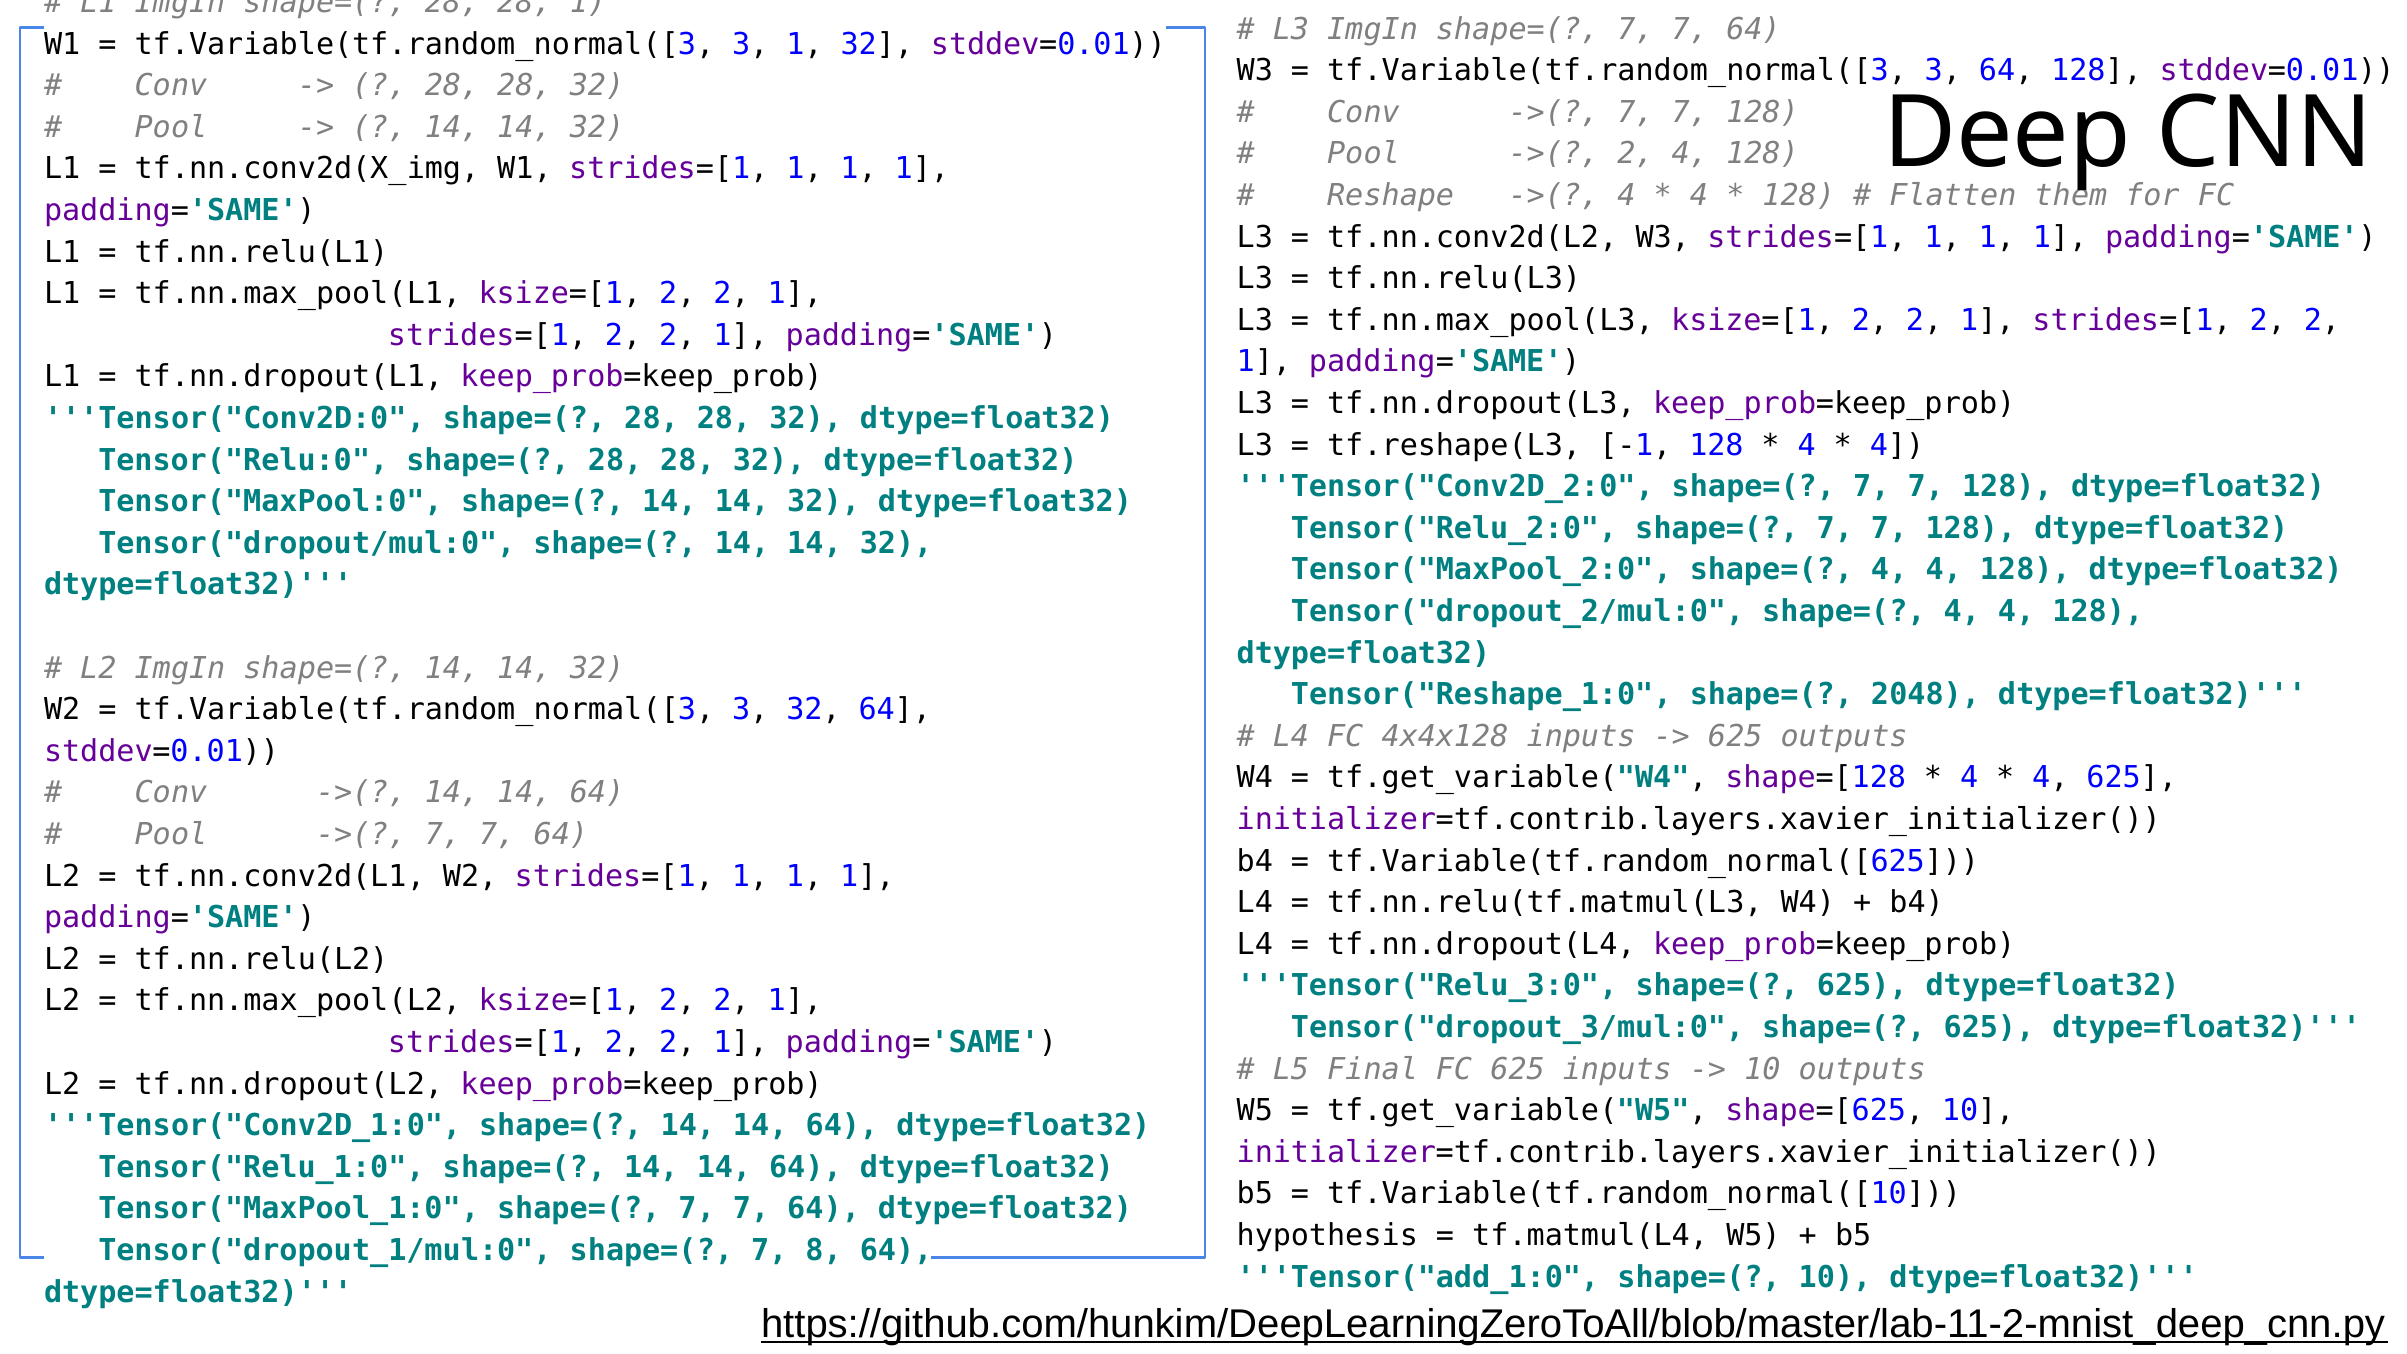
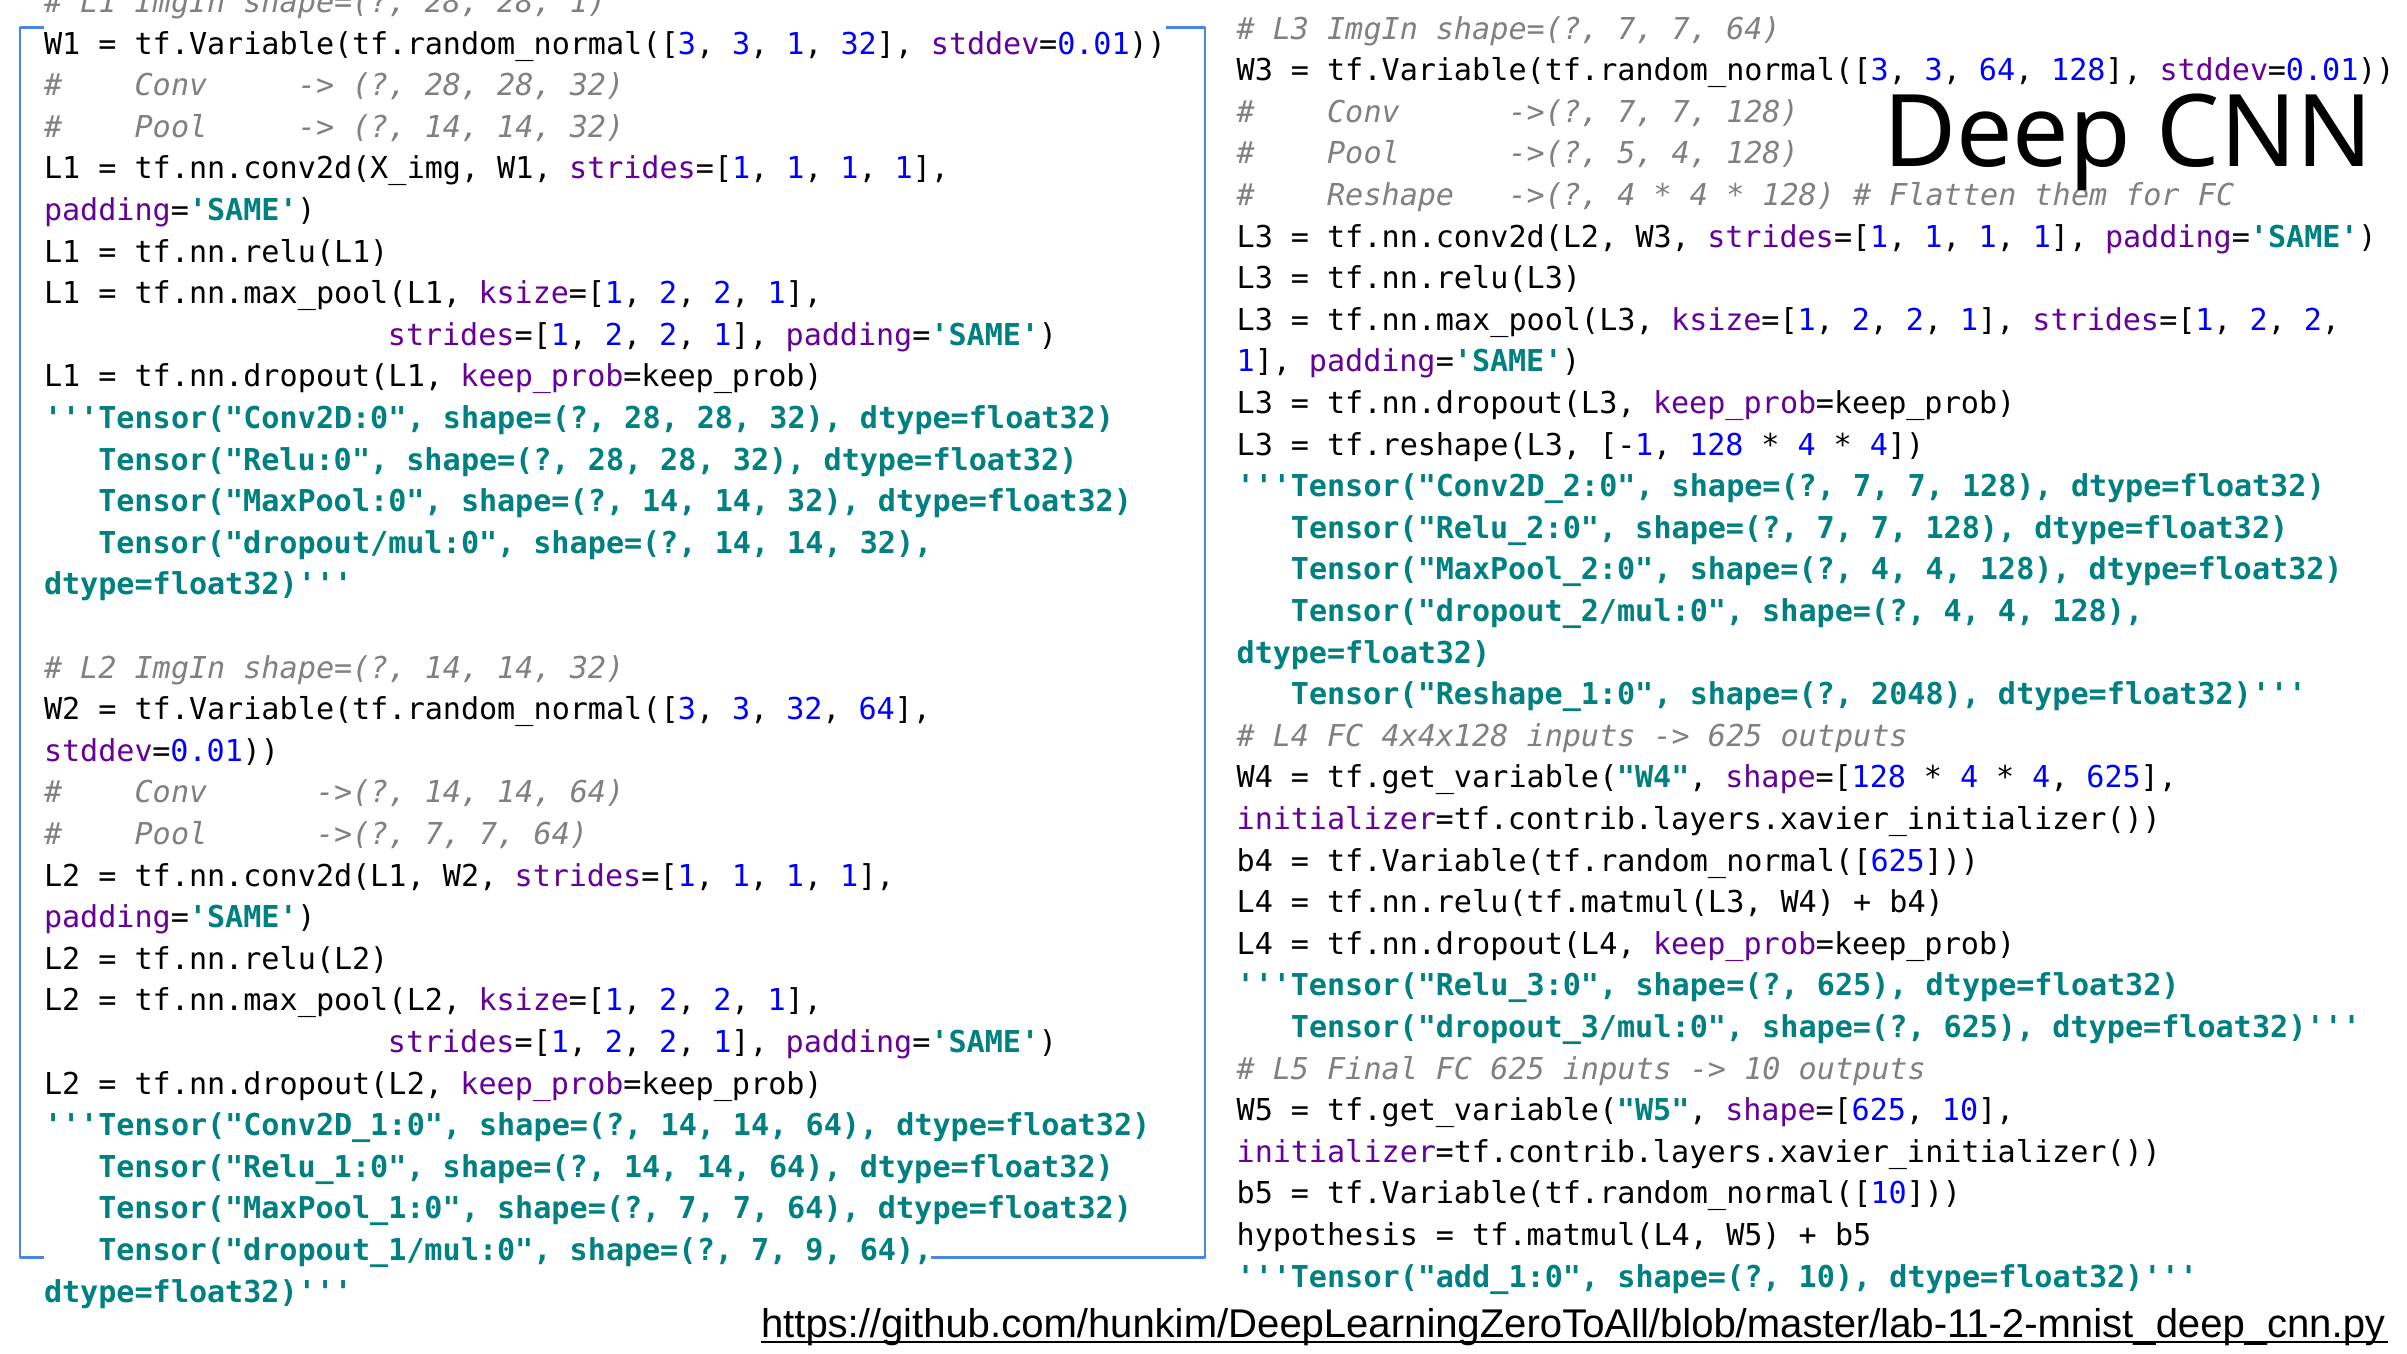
2: 2 -> 5 (1636, 154)
8: 8 -> 9 (824, 1251)
